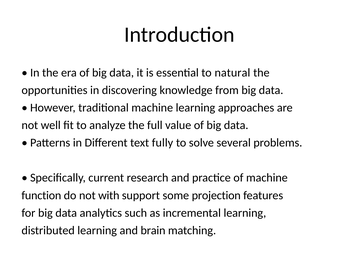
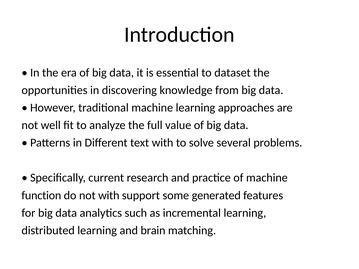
natural: natural -> dataset (232, 73)
text fully: fully -> with (163, 143)
projection: projection -> generated (216, 196)
